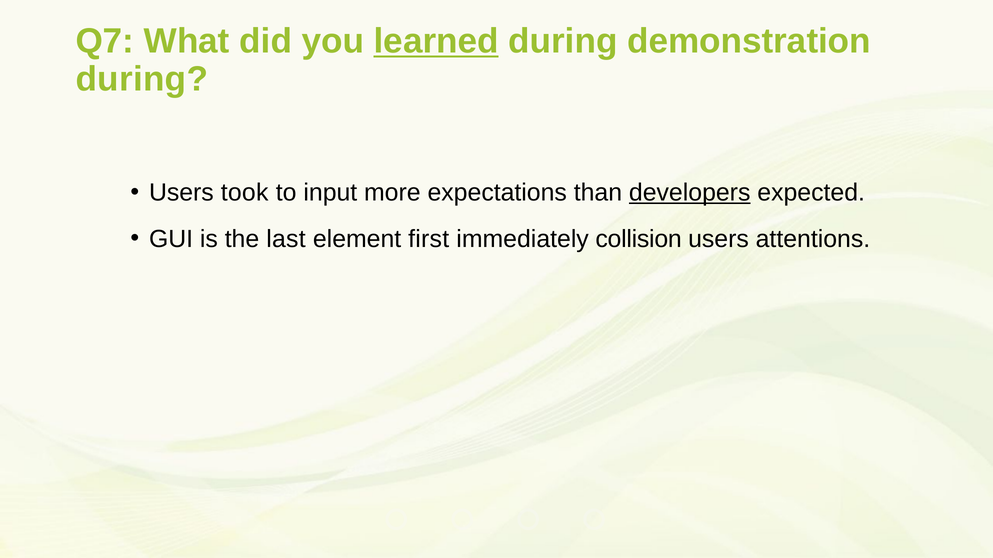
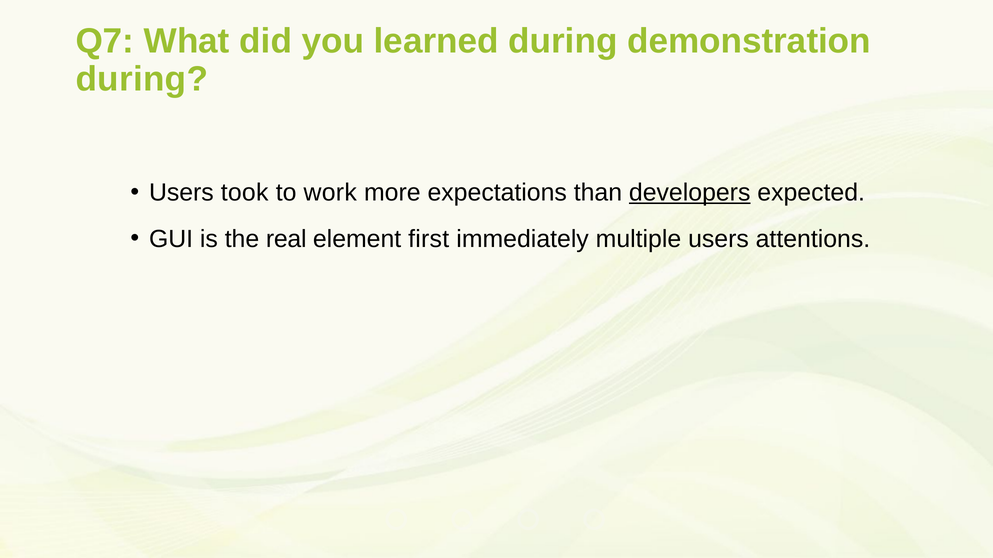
learned underline: present -> none (436, 41)
input: input -> work (330, 193)
last: last -> real (286, 239)
collision: collision -> multiple (638, 239)
